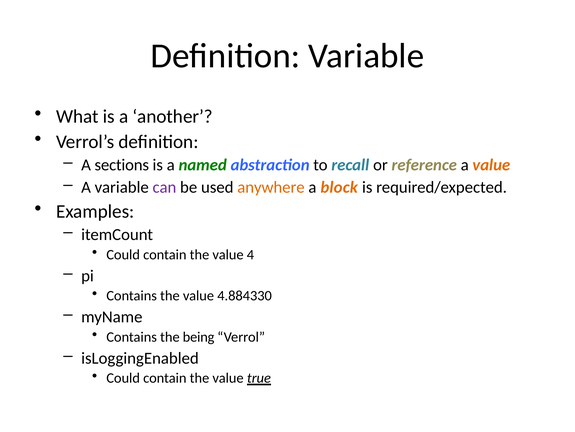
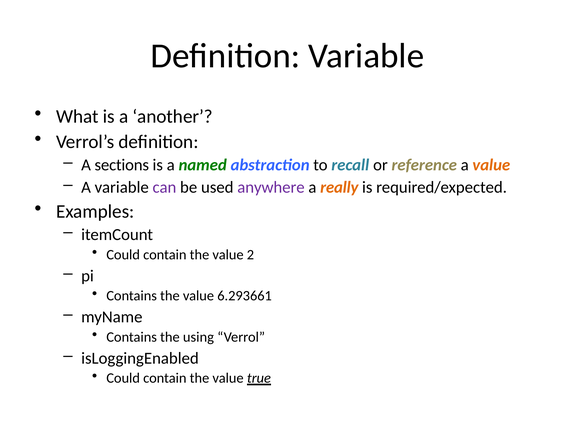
anywhere colour: orange -> purple (271, 187)
block: block -> really (339, 187)
4: 4 -> 2 (250, 254)
4.884330: 4.884330 -> 6.293661 (245, 295)
being: being -> using (198, 336)
